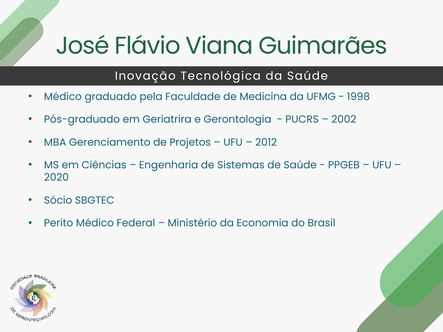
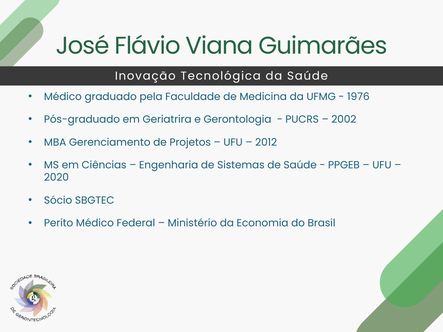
1998: 1998 -> 1976 (358, 97)
